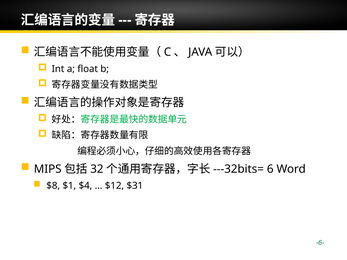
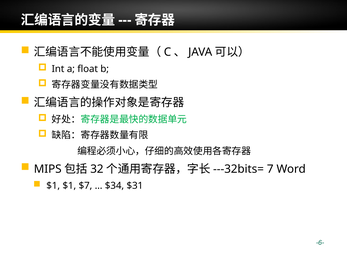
6: 6 -> 7 (270, 169)
$8: $8 -> $1 (53, 186)
$4: $4 -> $7 (85, 186)
$12: $12 -> $34 (114, 186)
